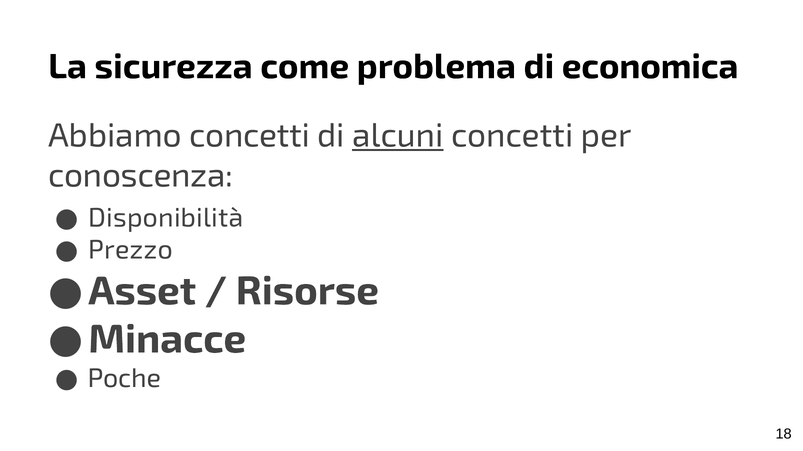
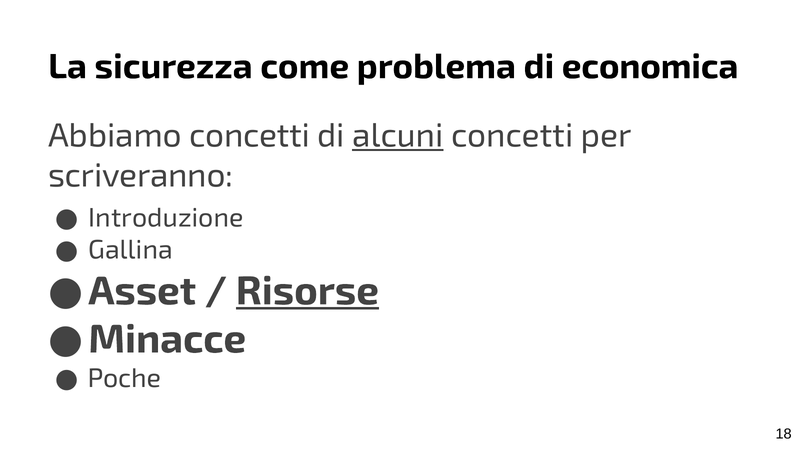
conoscenza: conoscenza -> scriveranno (141, 176)
Disponibilità: Disponibilità -> Introduzione (166, 218)
Prezzo: Prezzo -> Gallina (131, 250)
Risorse underline: none -> present (307, 292)
